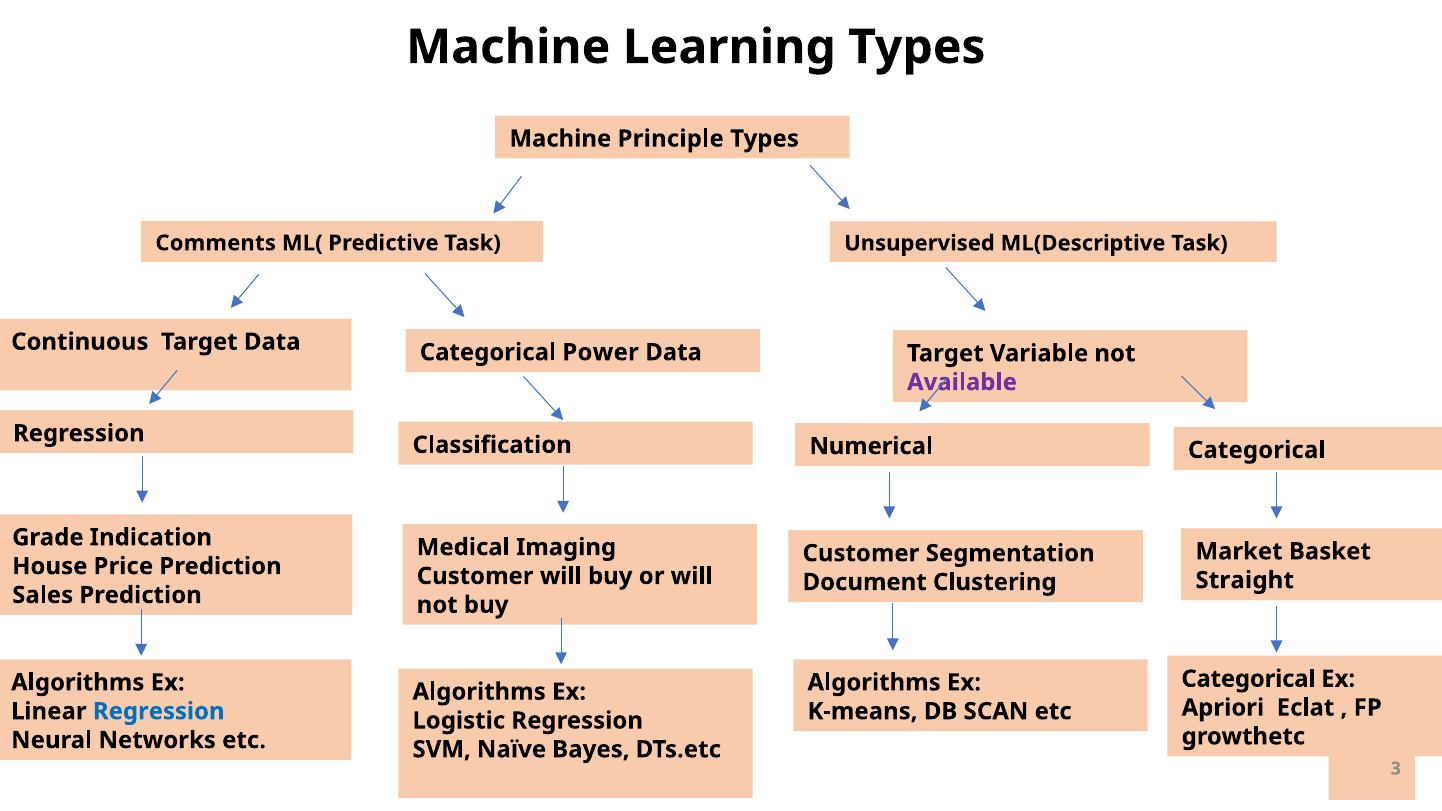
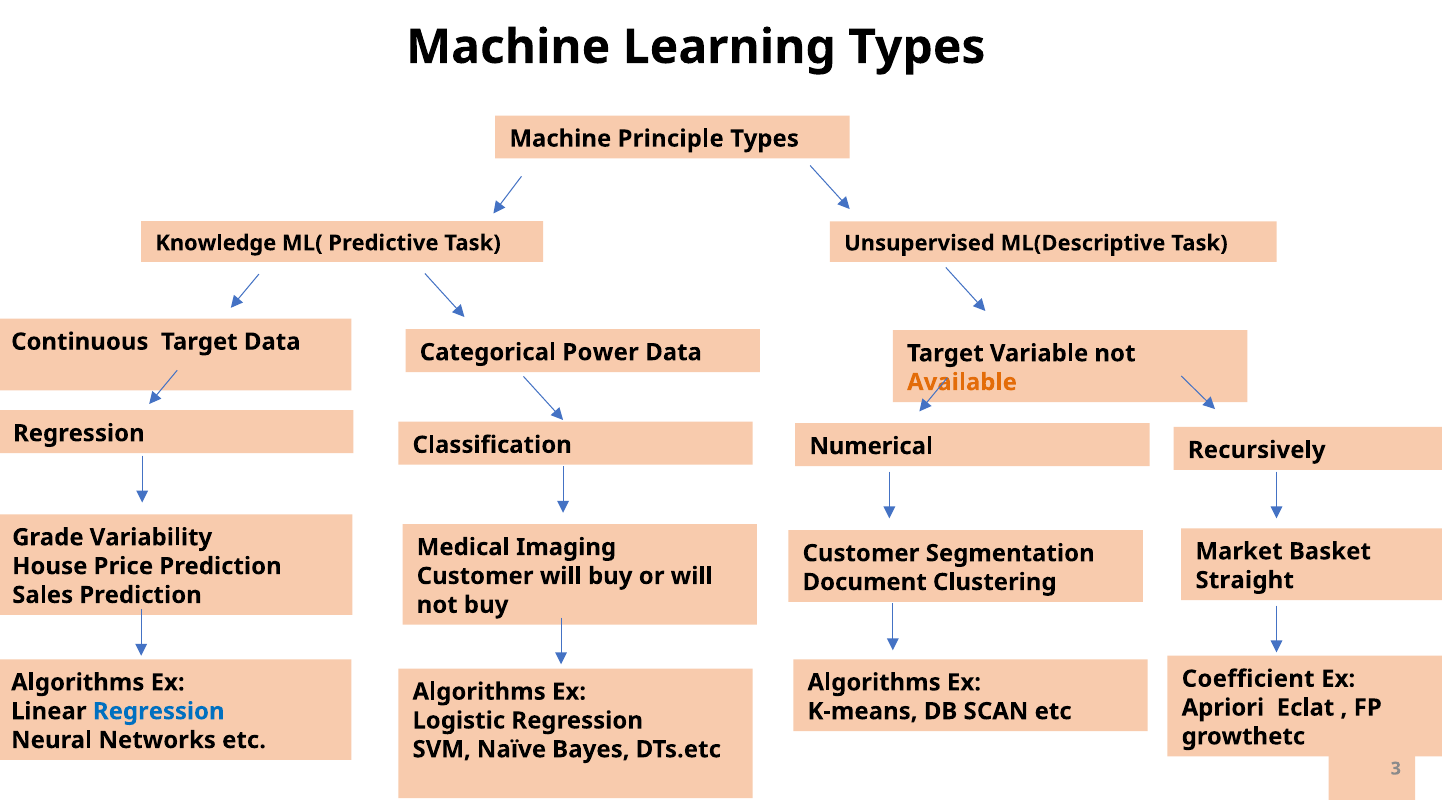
Comments: Comments -> Knowledge (216, 243)
Available colour: purple -> orange (962, 382)
Categorical: Categorical -> Recursively (1257, 450)
Indication: Indication -> Variability (151, 538)
Categorical: Categorical -> Coefficient (1248, 679)
